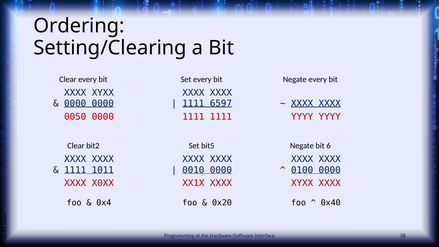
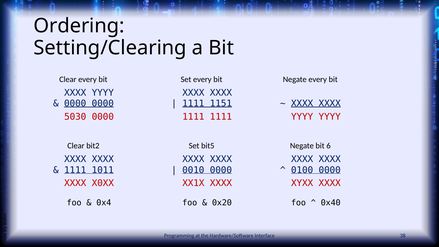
XYXX: XYXX -> YYYY (103, 93)
6597: 6597 -> 1151 (221, 104)
0050: 0050 -> 5030 (75, 117)
